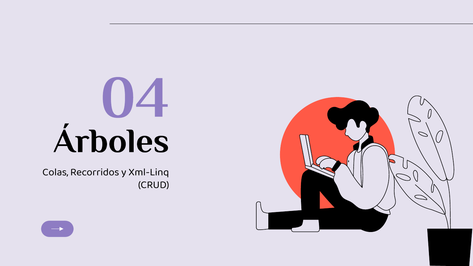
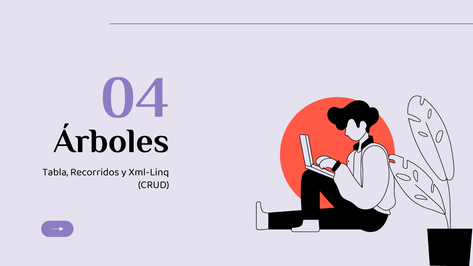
Colas: Colas -> Tabla (55, 172)
